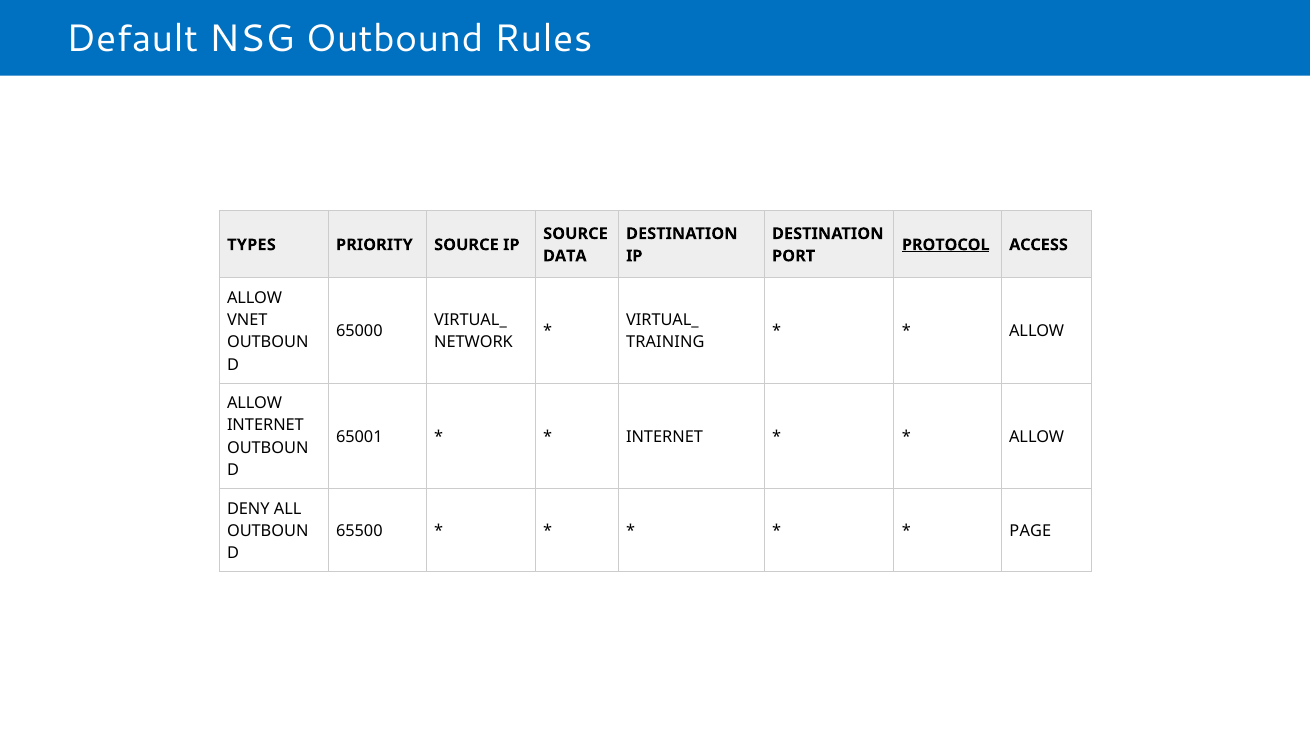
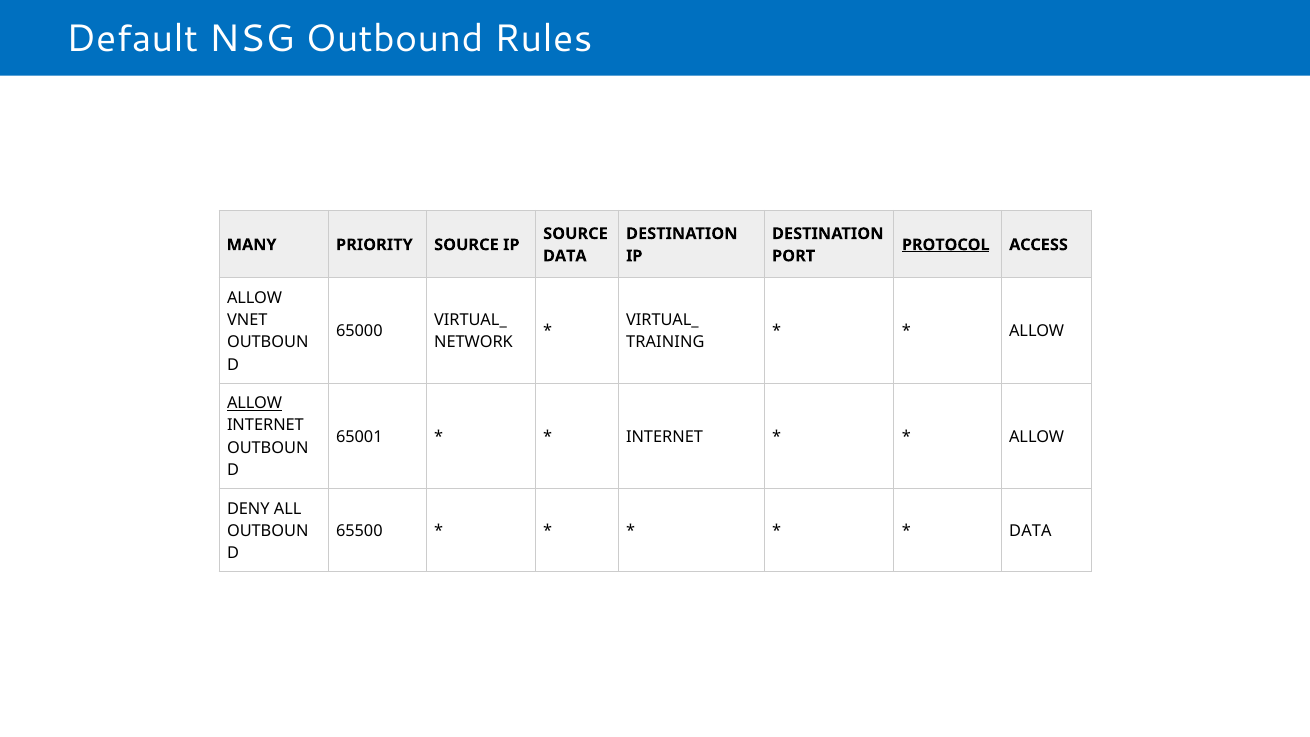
TYPES: TYPES -> MANY (252, 245)
ALLOW underline: none -> present (255, 403)
PAGE: PAGE -> DATA (1030, 531)
